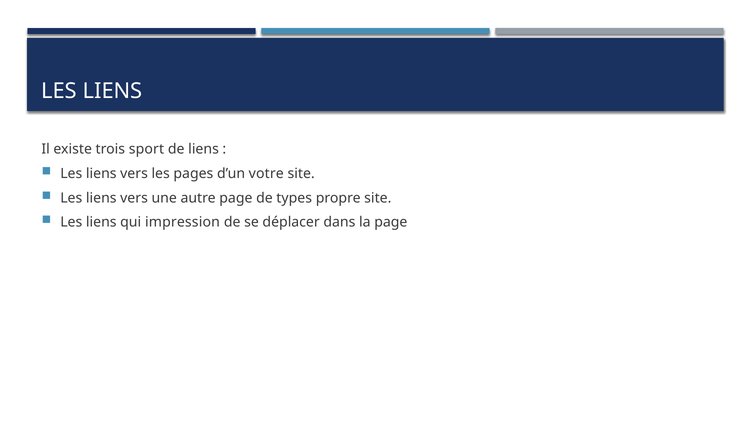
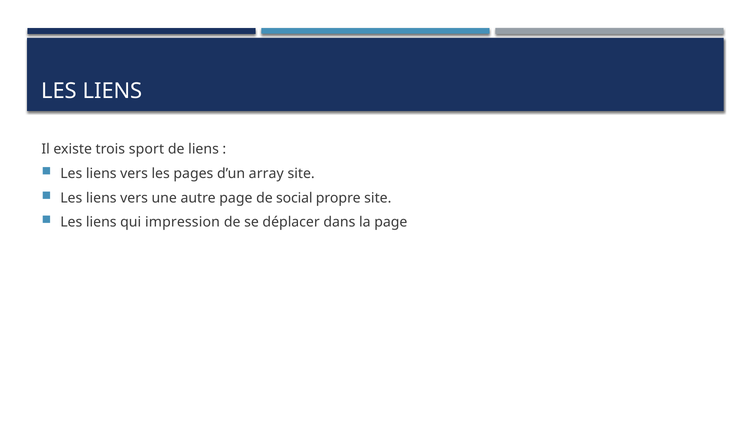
votre: votre -> array (266, 174)
types: types -> social (294, 198)
